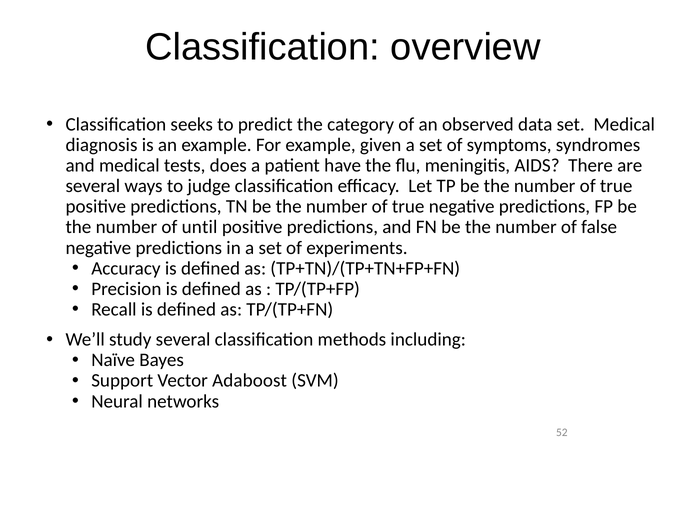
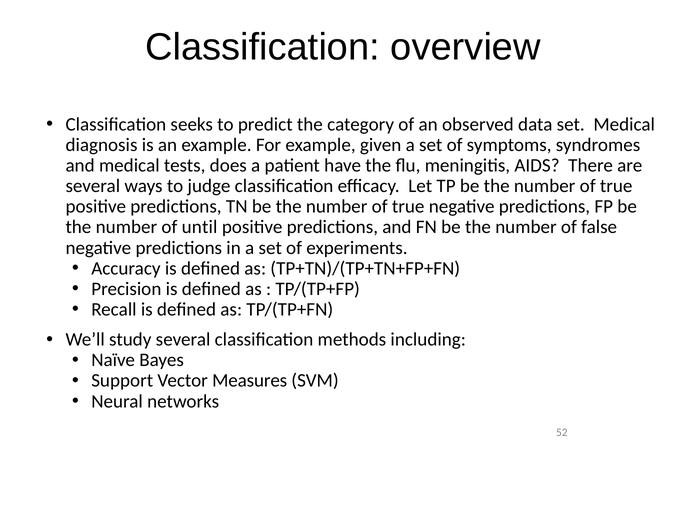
Adaboost: Adaboost -> Measures (250, 381)
